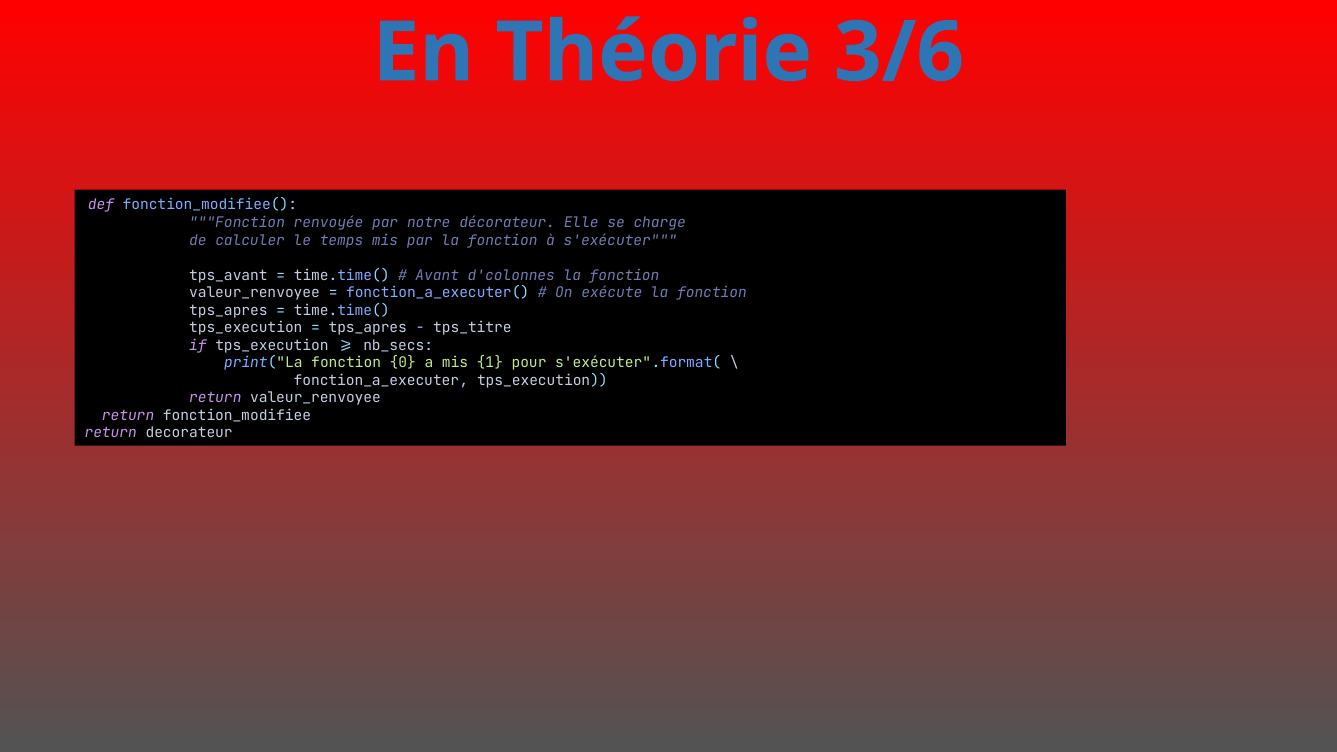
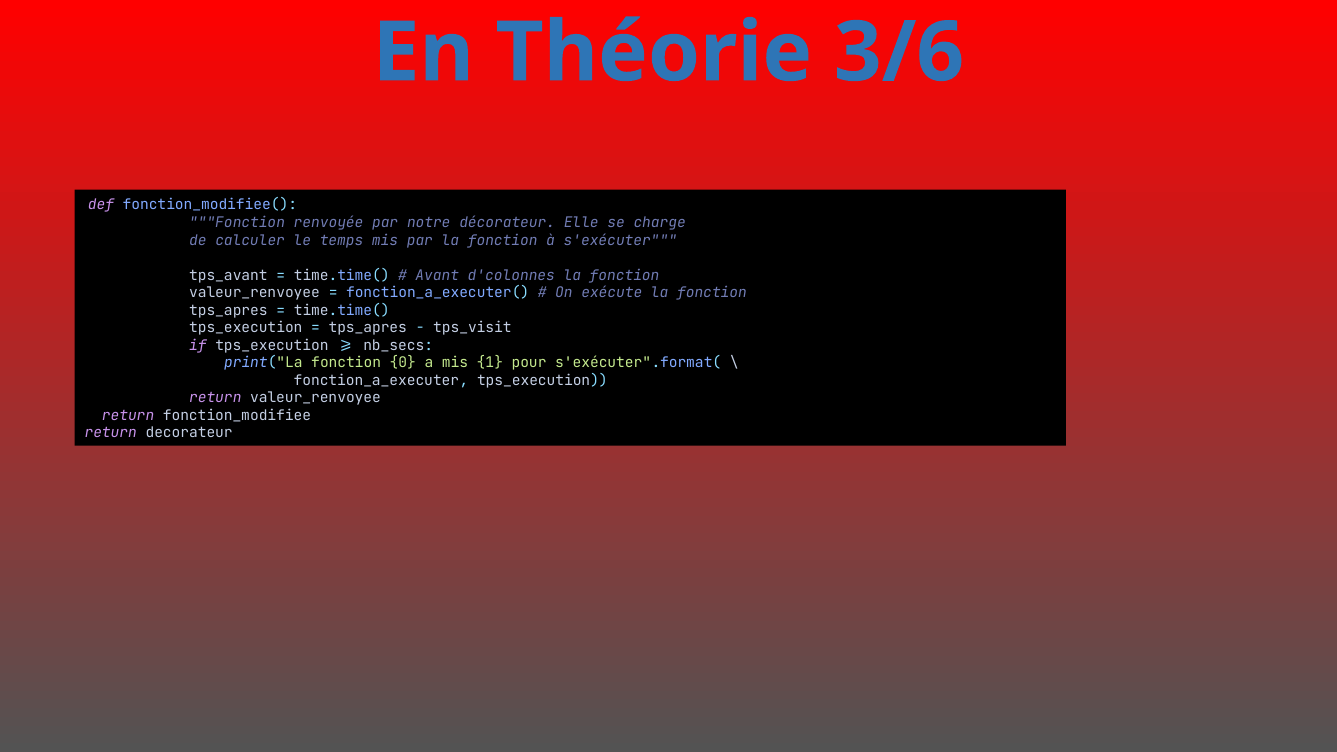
tps_titre: tps_titre -> tps_visit (472, 328)
